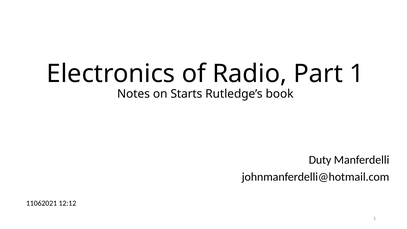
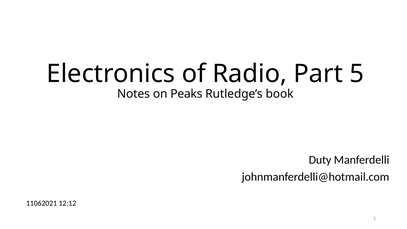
Part 1: 1 -> 5 (357, 74)
Starts: Starts -> Peaks (186, 94)
